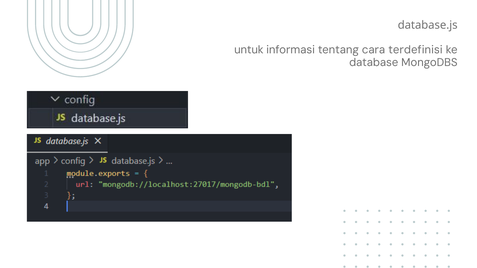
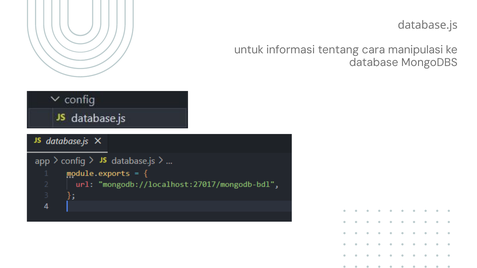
terdefinisi: terdefinisi -> manipulasi (416, 50)
